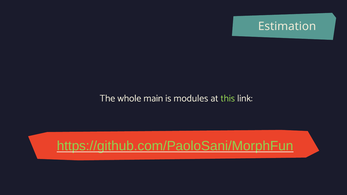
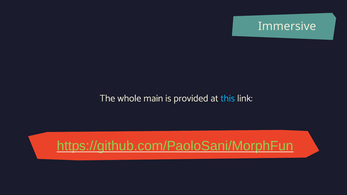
Estimation: Estimation -> Immersive (287, 26)
modules: modules -> provided (191, 98)
this colour: light green -> light blue (228, 98)
